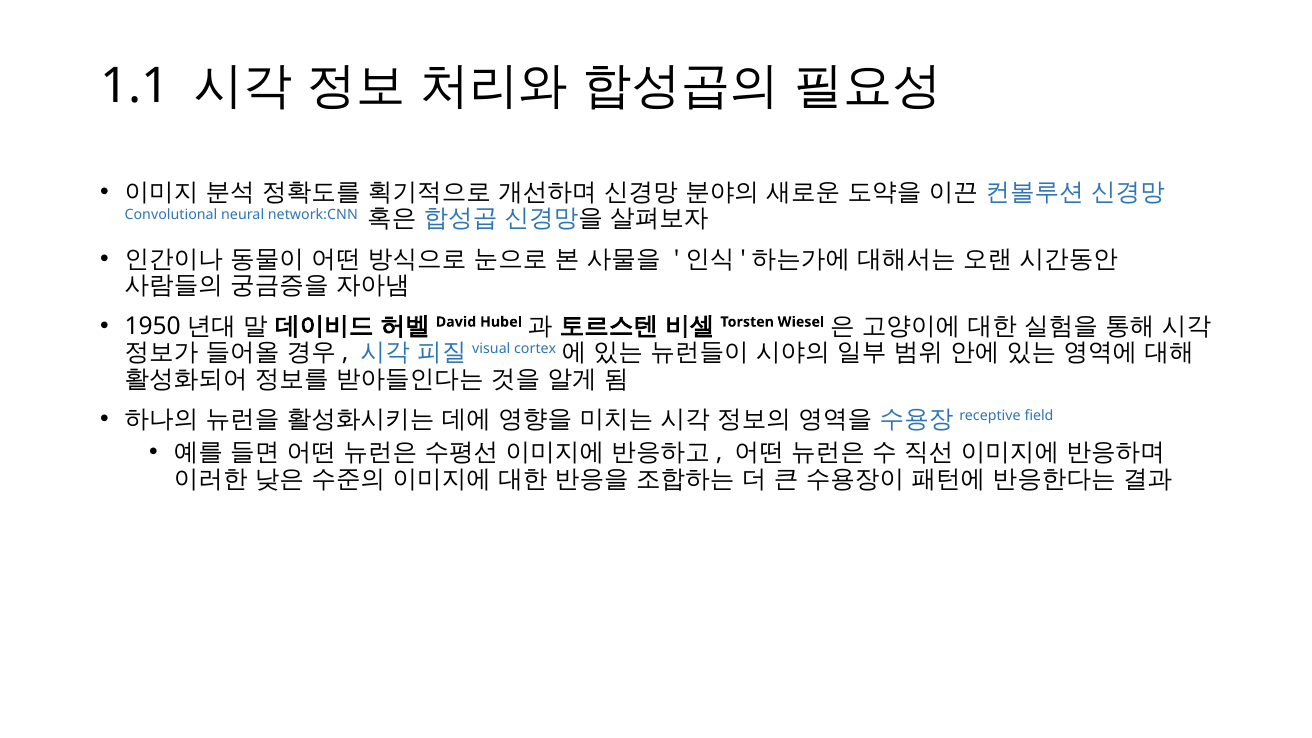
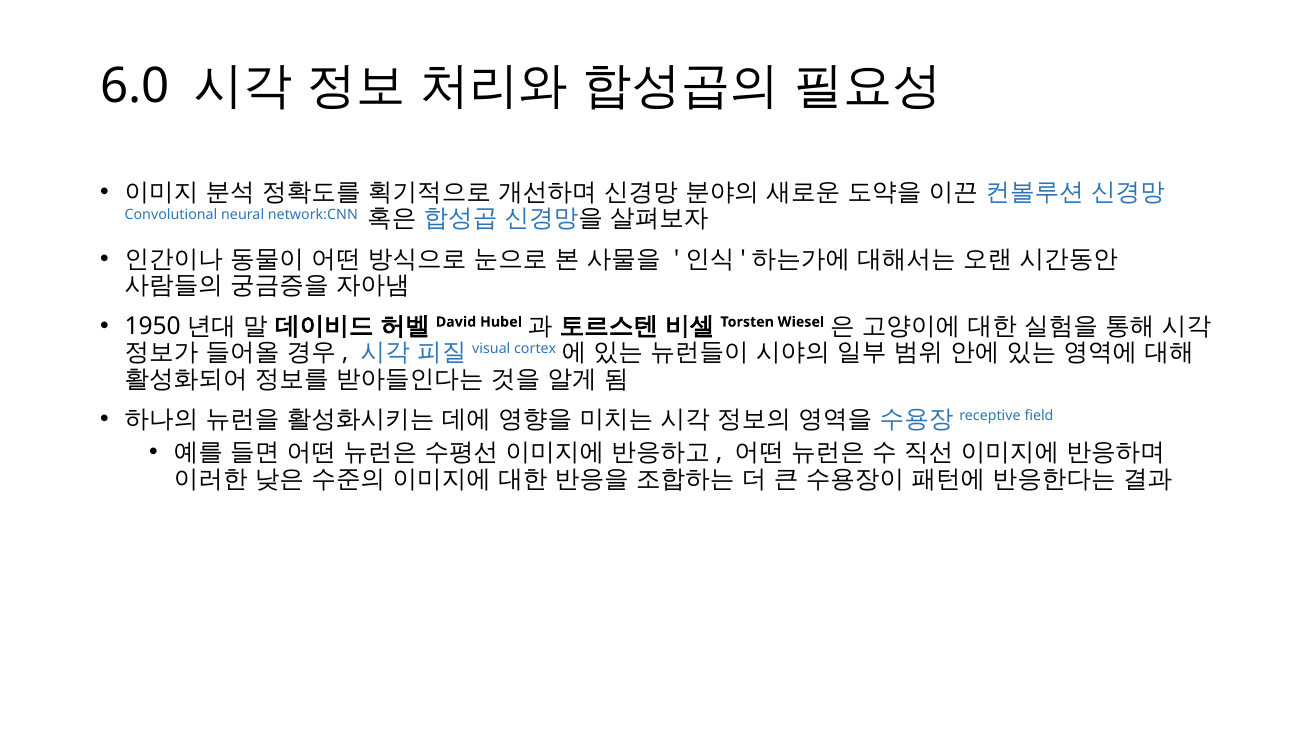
1.1: 1.1 -> 6.0 (135, 87)
